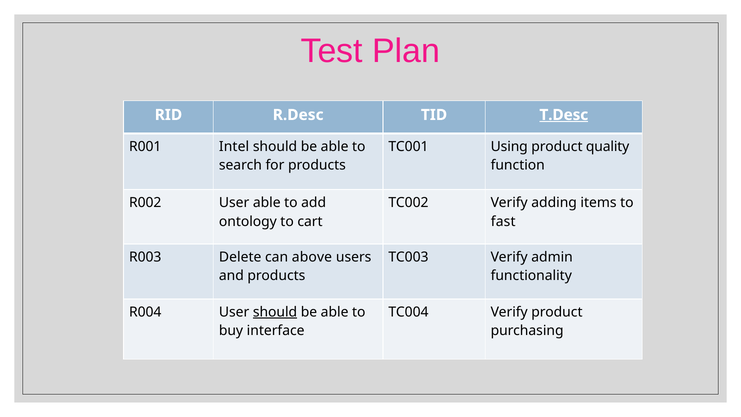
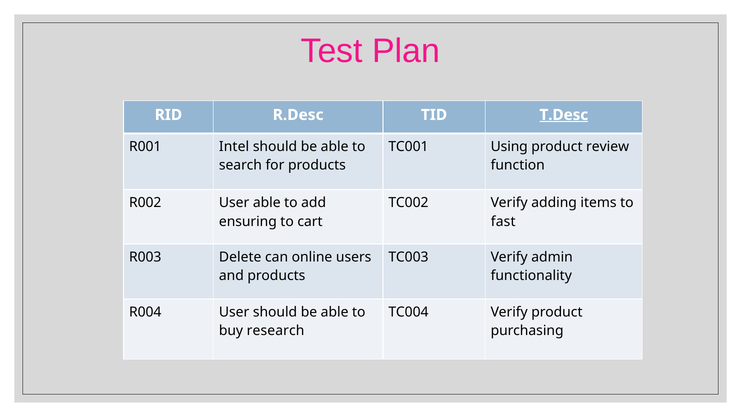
quality: quality -> review (608, 146)
ontology: ontology -> ensuring (248, 221)
above: above -> online (312, 257)
should underline: present -> none (275, 312)
interface: interface -> research (276, 331)
